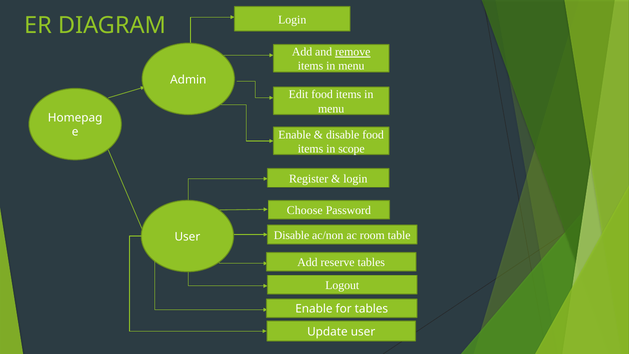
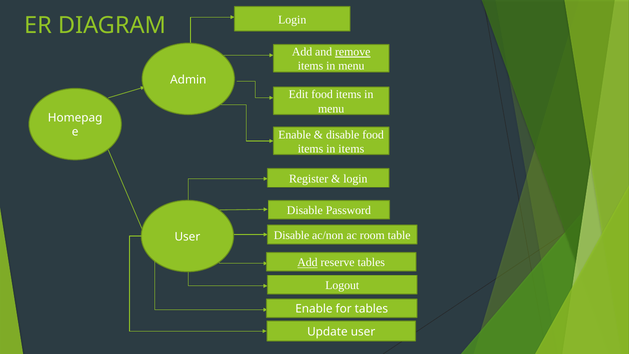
in scope: scope -> items (351, 149)
Choose: Choose -> Disable (305, 210)
Add underline: none -> present (307, 262)
